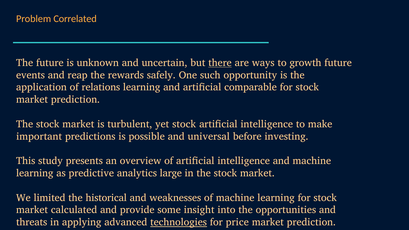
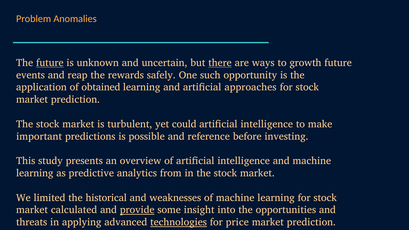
Correlated: Correlated -> Anomalies (75, 19)
future underline: none -> present (50, 63)
relations: relations -> obtained (101, 87)
comparable: comparable -> approaches (250, 87)
yet stock: stock -> could (184, 124)
universal: universal -> reference (209, 136)
large: large -> from (171, 173)
provide underline: none -> present (137, 210)
